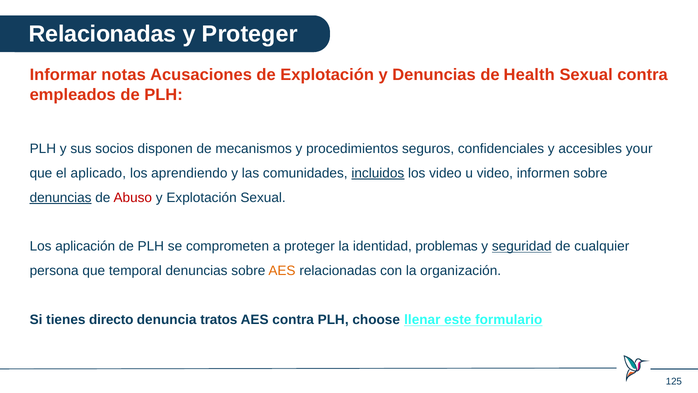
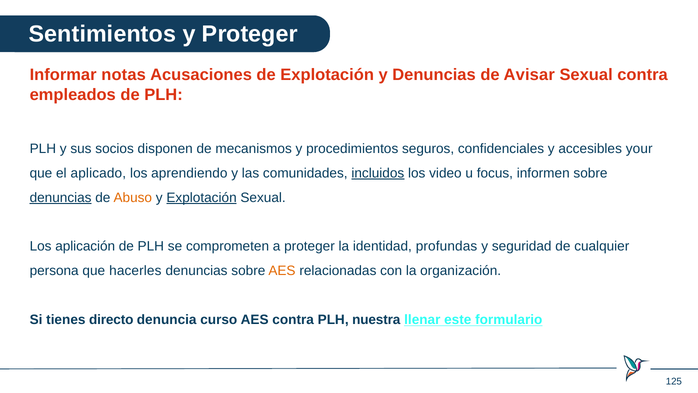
Relacionadas: Relacionadas -> Sentimientos (102, 34)
Health: Health -> Avisar (529, 75)
u video: video -> focus (495, 173)
Abuso colour: red -> orange (133, 197)
Explotación underline: none -> present (202, 197)
problemas: problemas -> profundas (447, 246)
seguridad underline: present -> none (522, 246)
temporal: temporal -> hacerles (135, 271)
tratos: tratos -> curso (219, 320)
choose: choose -> nuestra (376, 320)
